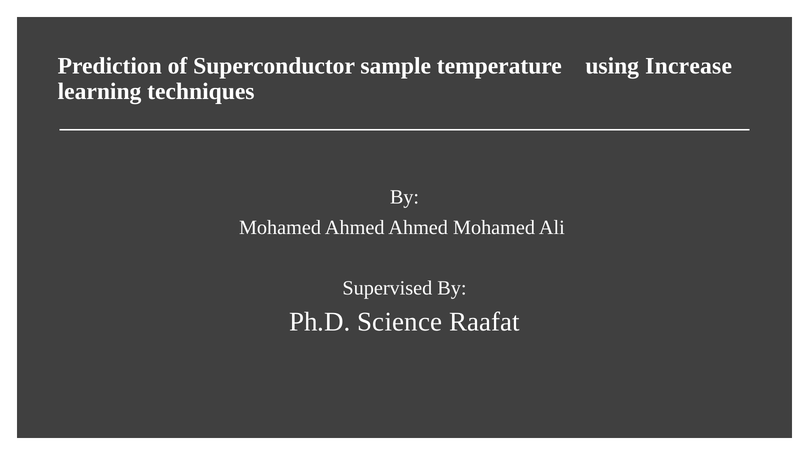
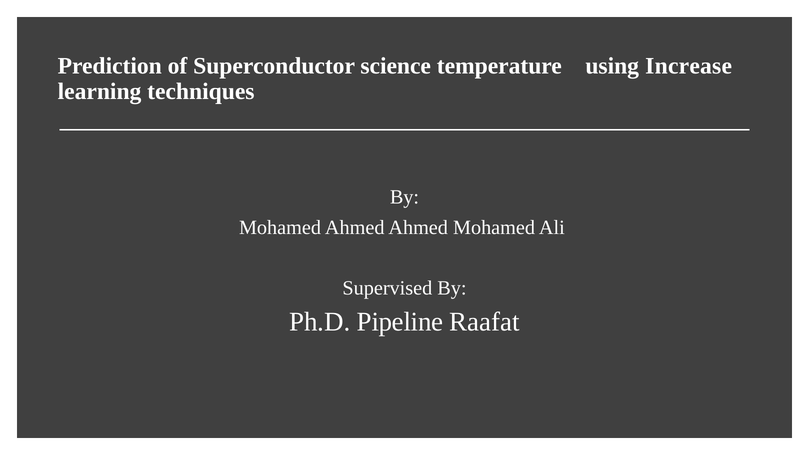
sample: sample -> science (396, 66)
Science: Science -> Pipeline (400, 322)
